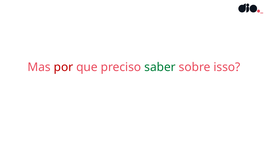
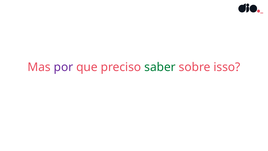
por colour: red -> purple (63, 67)
